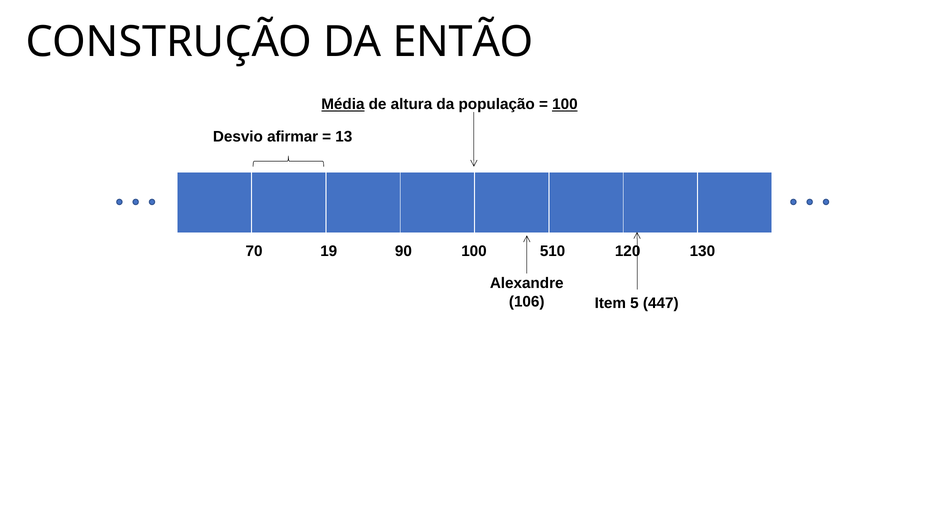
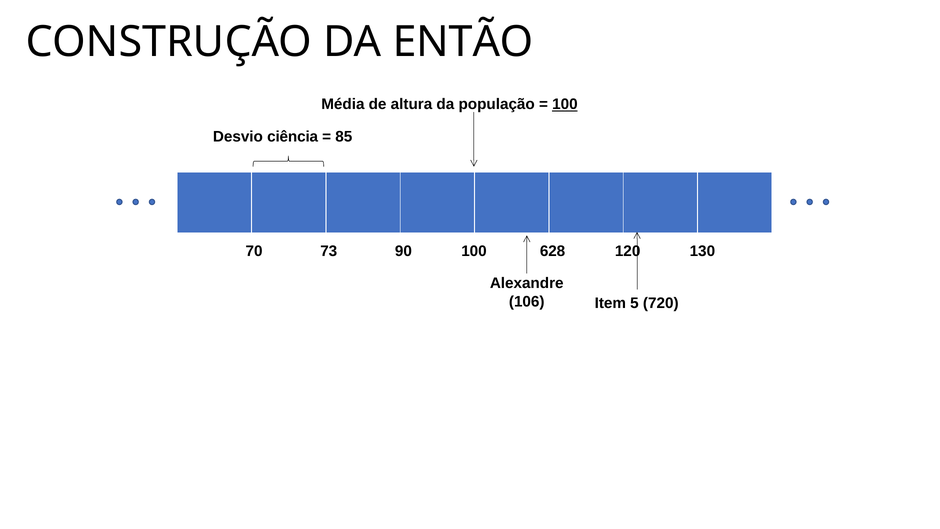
Média underline: present -> none (343, 104)
afirmar: afirmar -> ciência (293, 137)
13: 13 -> 85 (344, 137)
19: 19 -> 73 (329, 251)
510: 510 -> 628 (553, 251)
447: 447 -> 720 (661, 303)
